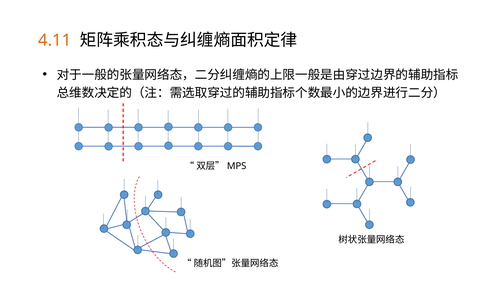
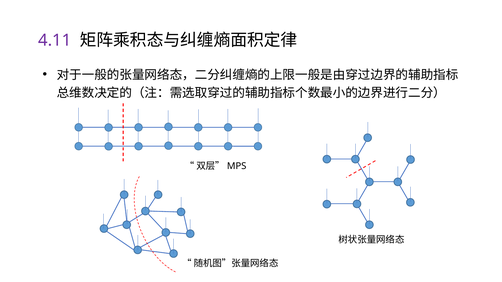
4.11 colour: orange -> purple (55, 40)
